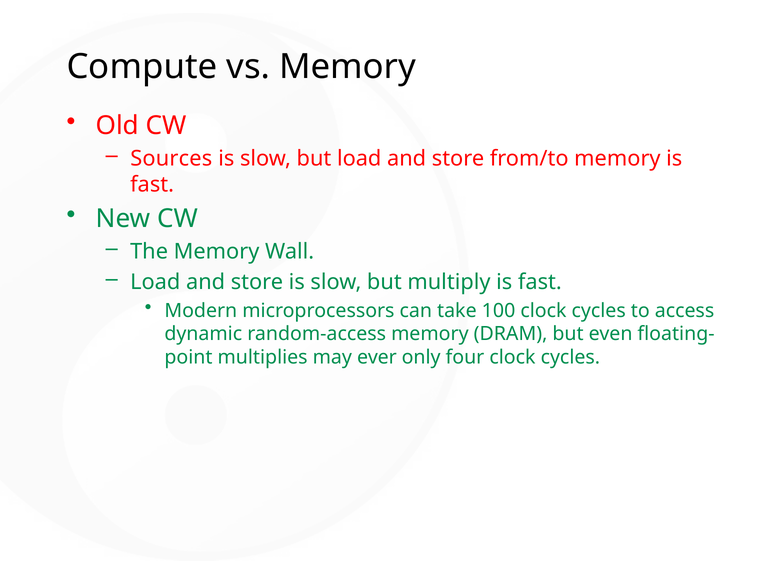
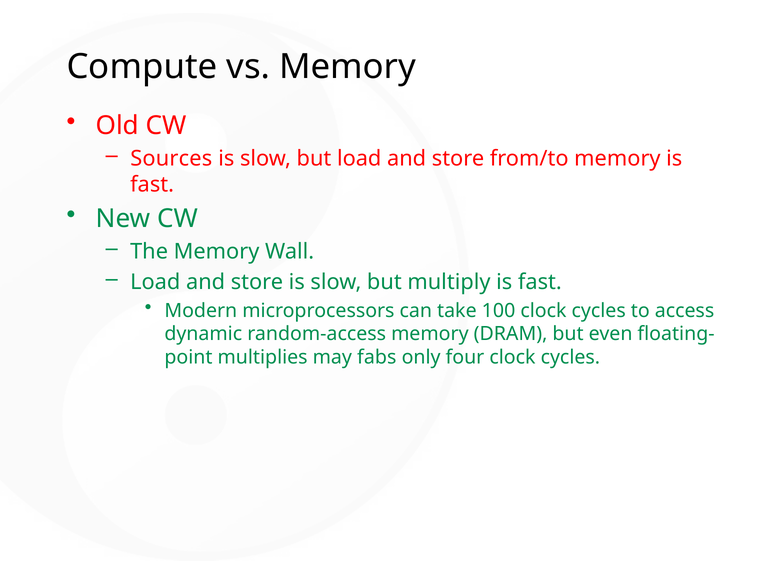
ever: ever -> fabs (377, 358)
